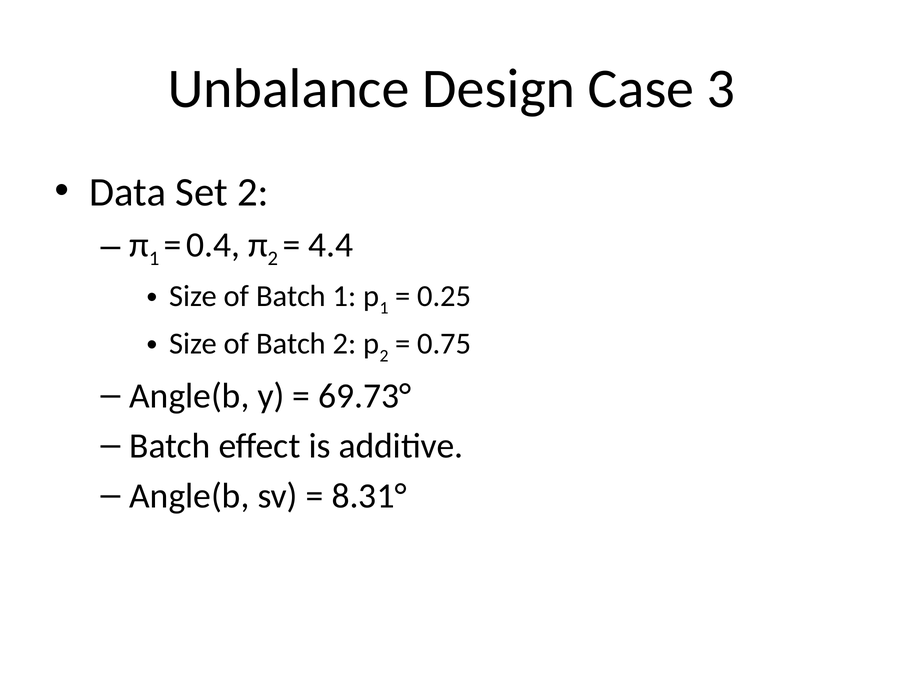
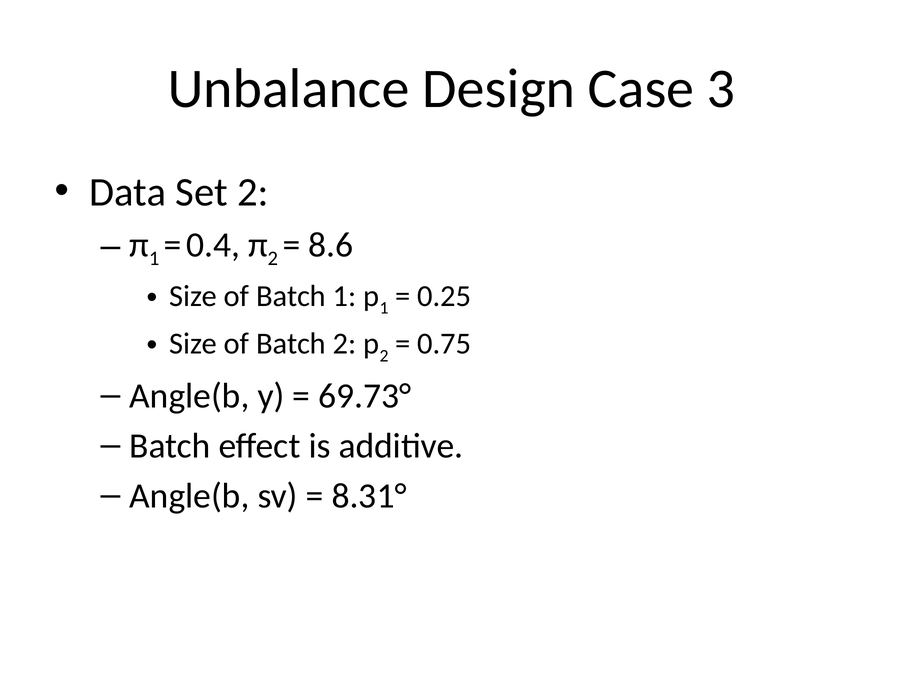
4.4: 4.4 -> 8.6 (331, 245)
